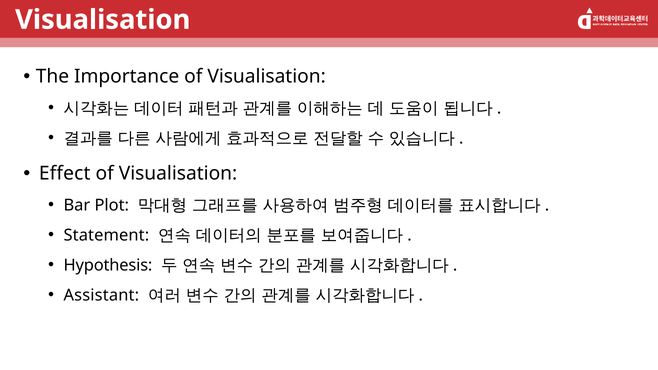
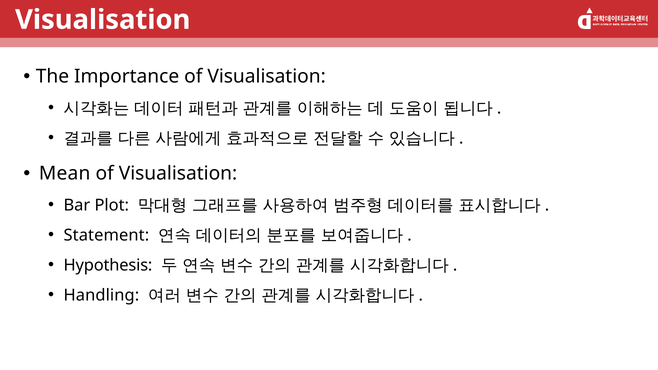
Effect: Effect -> Mean (65, 174)
Assistant: Assistant -> Handling (101, 295)
